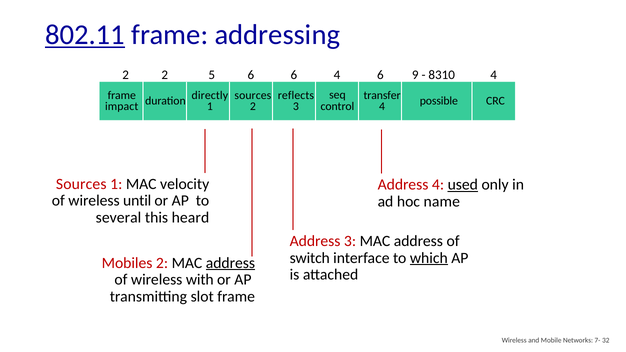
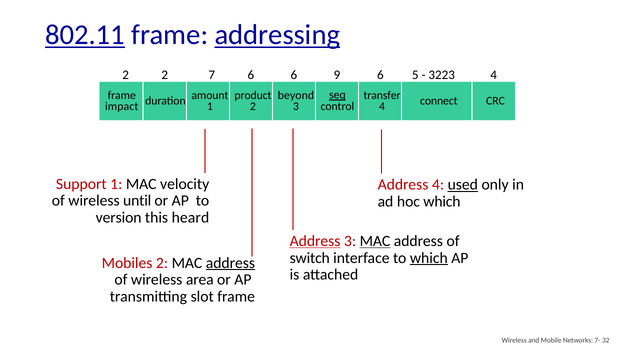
addressing underline: none -> present (277, 35)
5: 5 -> 7 (212, 75)
6 4: 4 -> 9 (337, 75)
9: 9 -> 5 (415, 75)
8310: 8310 -> 3223 (442, 75)
seq underline: none -> present (337, 95)
sources: sources -> product (253, 95)
reflects: reflects -> beyond (296, 95)
directly: directly -> amount (210, 95)
possible: possible -> connect (439, 101)
Sources: Sources -> Support (81, 184)
hoc name: name -> which (442, 202)
several: several -> version (119, 218)
Address underline: none -> present (315, 241)
MAC underline: none -> present (375, 241)
with: with -> area (200, 280)
